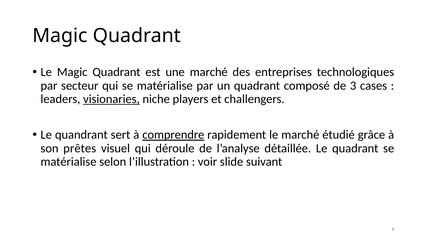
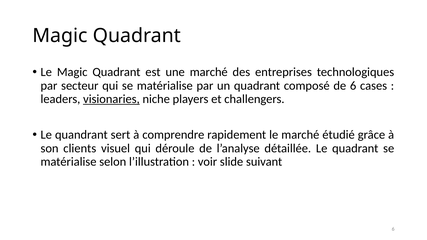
de 3: 3 -> 6 (353, 86)
comprendre underline: present -> none (173, 135)
prêtes: prêtes -> clients (80, 148)
